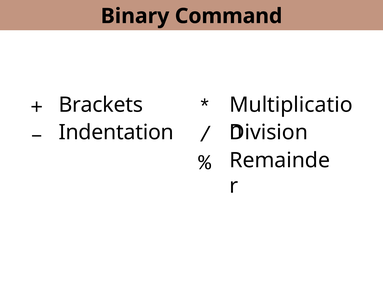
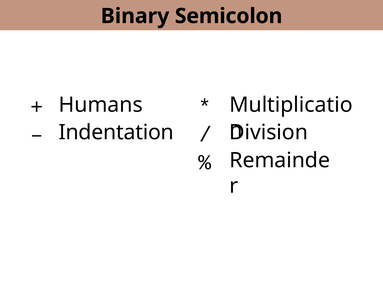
Command: Command -> Semicolon (229, 16)
Brackets: Brackets -> Humans (101, 105)
